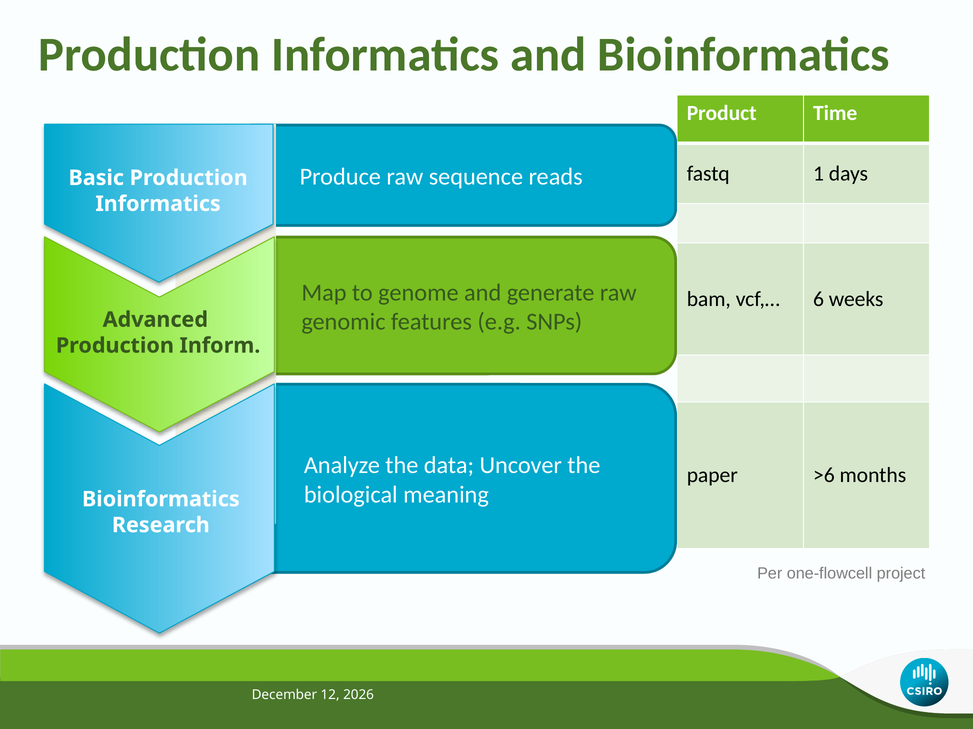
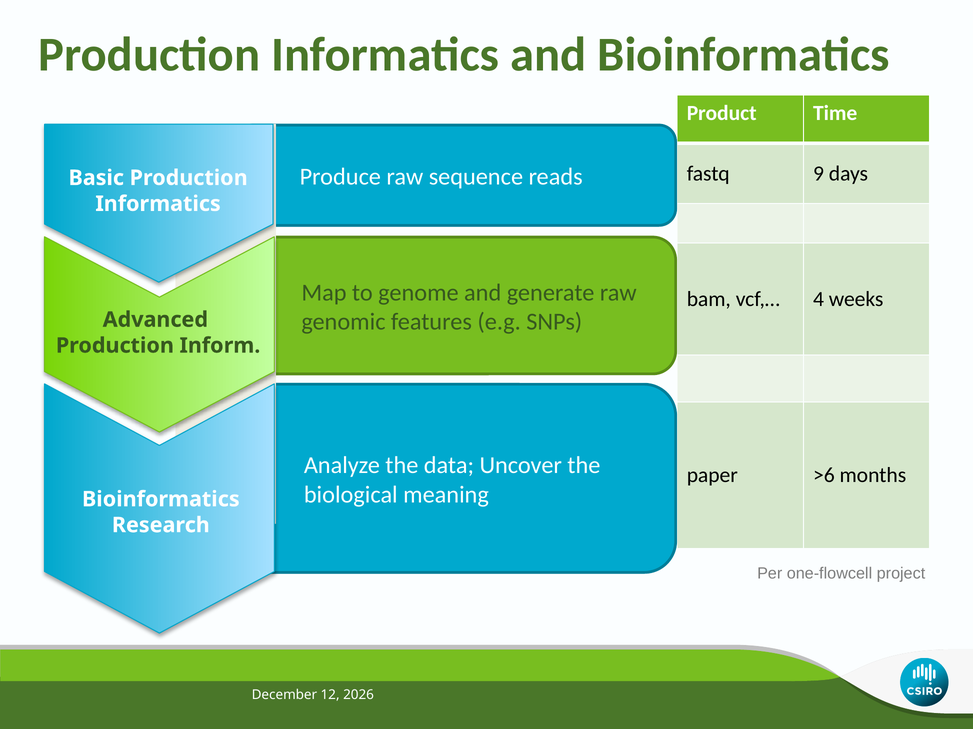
1: 1 -> 9 (819, 174)
6: 6 -> 4 (819, 299)
